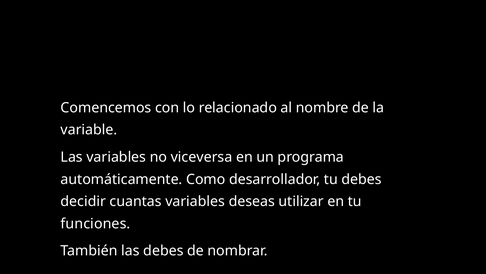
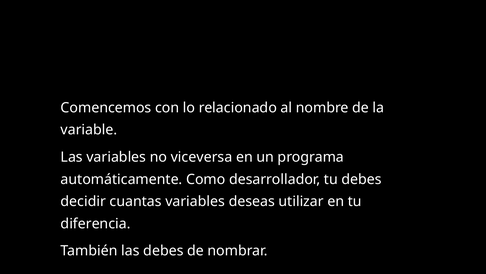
funciones: funciones -> diferencia (96, 223)
